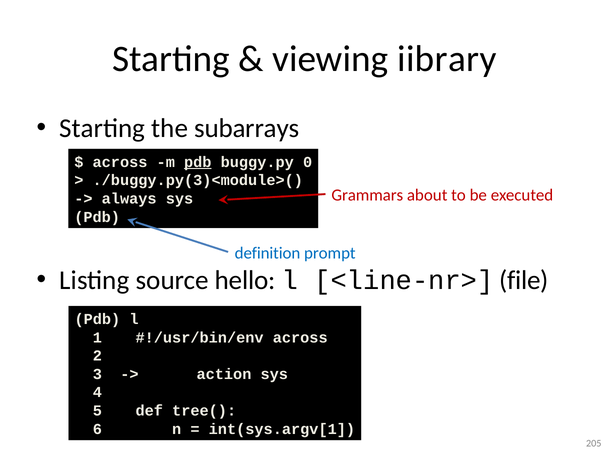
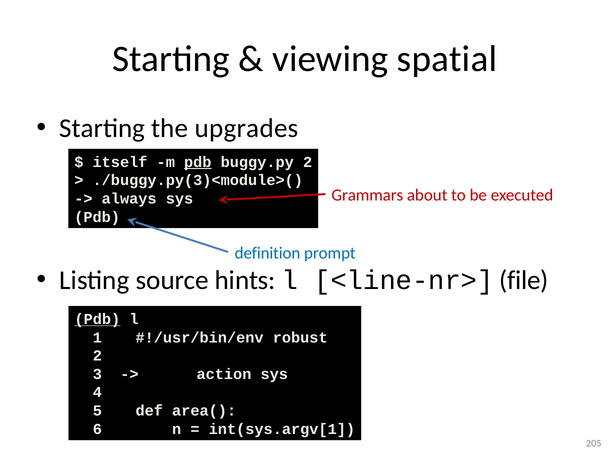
iibrary: iibrary -> spatial (447, 59)
subarrays: subarrays -> upgrades (246, 128)
across: across -> itself (120, 162)
buggy.py 0: 0 -> 2 (308, 162)
hello: hello -> hints (245, 280)
Pdb underline: none -> present (97, 319)
across: across -> robust (300, 337)
tree(: tree( -> area( (204, 410)
